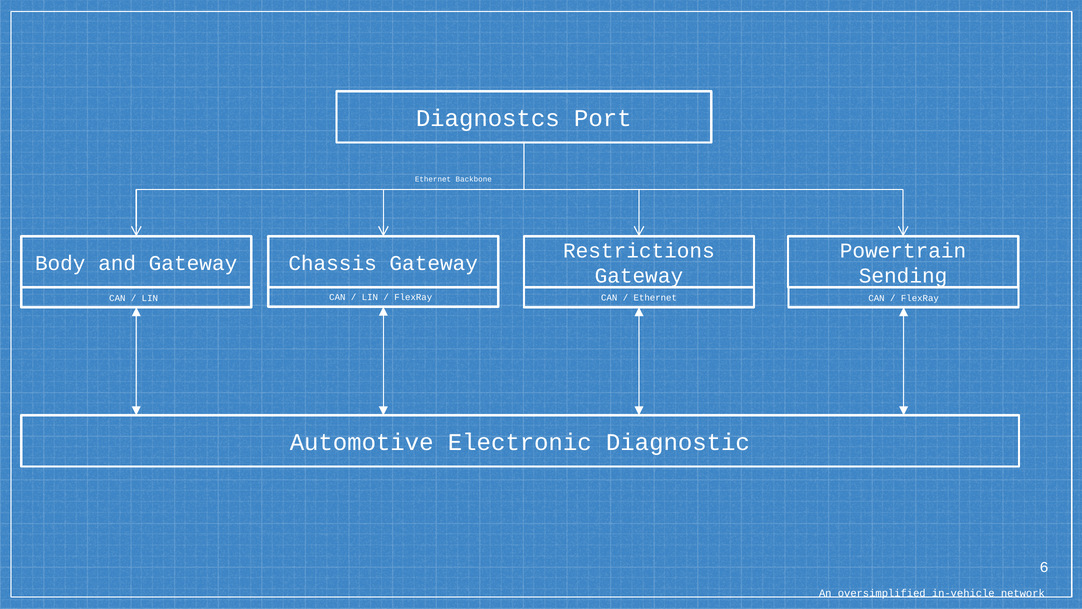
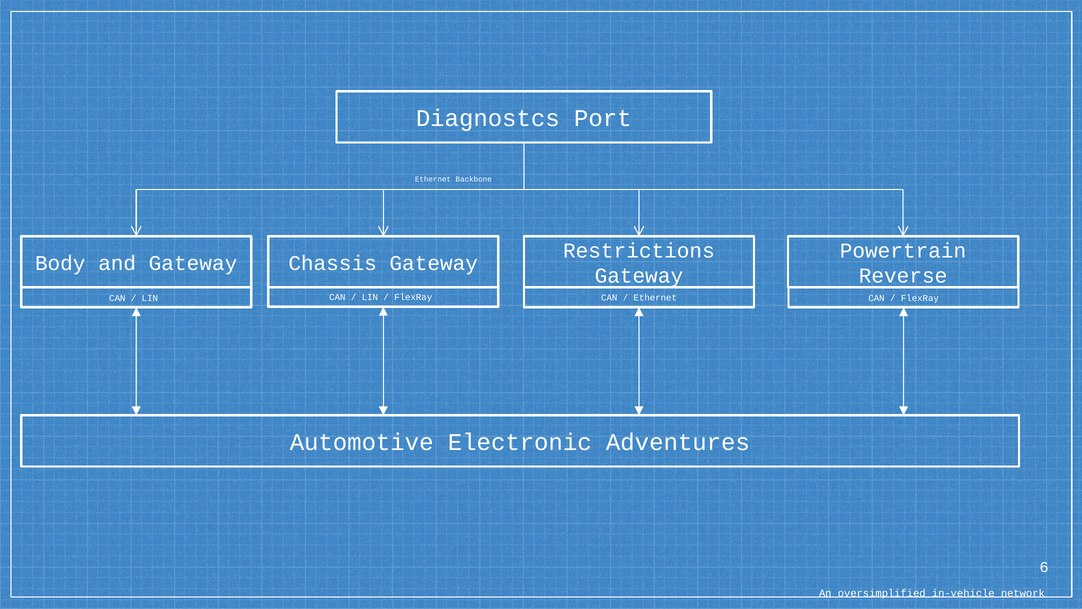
Sending: Sending -> Reverse (903, 276)
Diagnostic: Diagnostic -> Adventures (678, 442)
